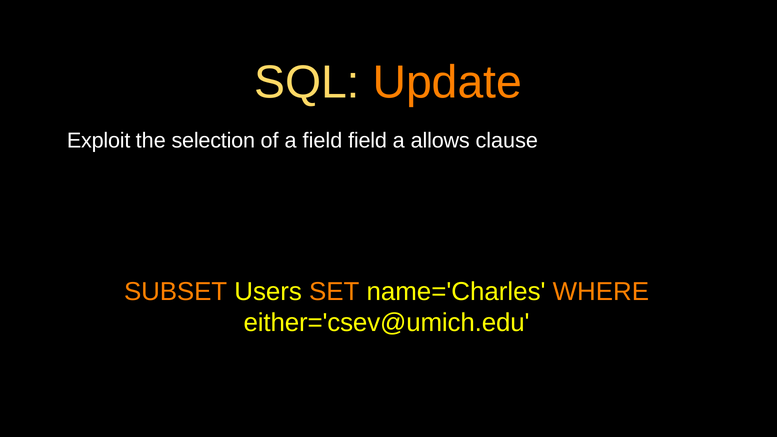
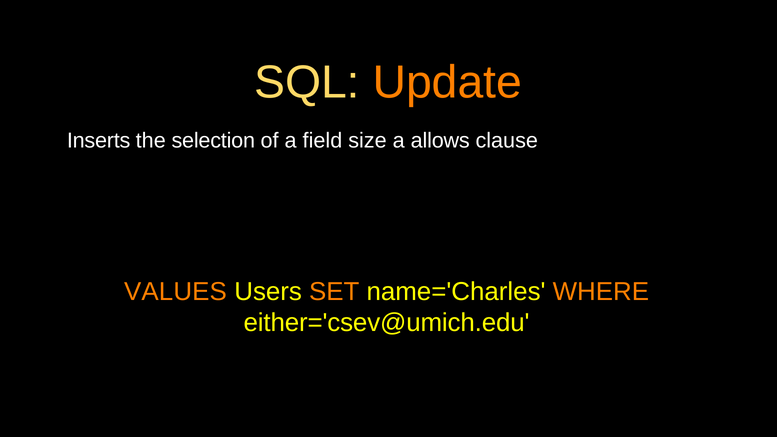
Exploit: Exploit -> Inserts (99, 141)
field field: field -> size (367, 141)
SUBSET: SUBSET -> VALUES (175, 292)
